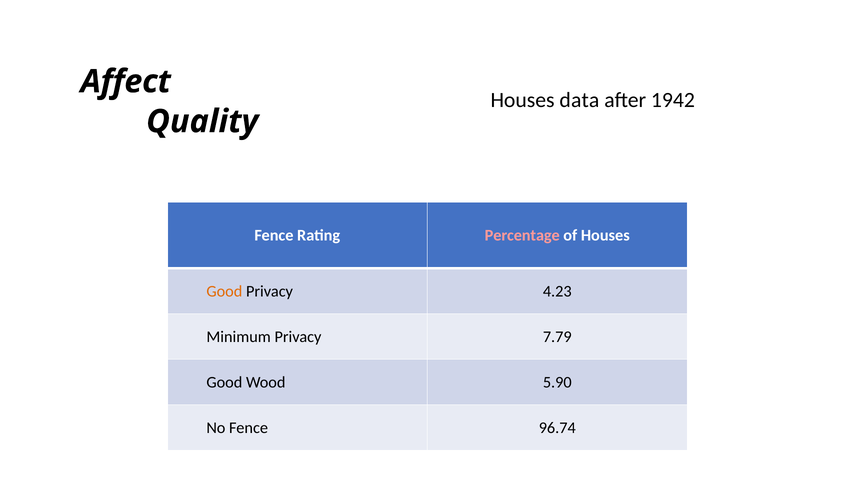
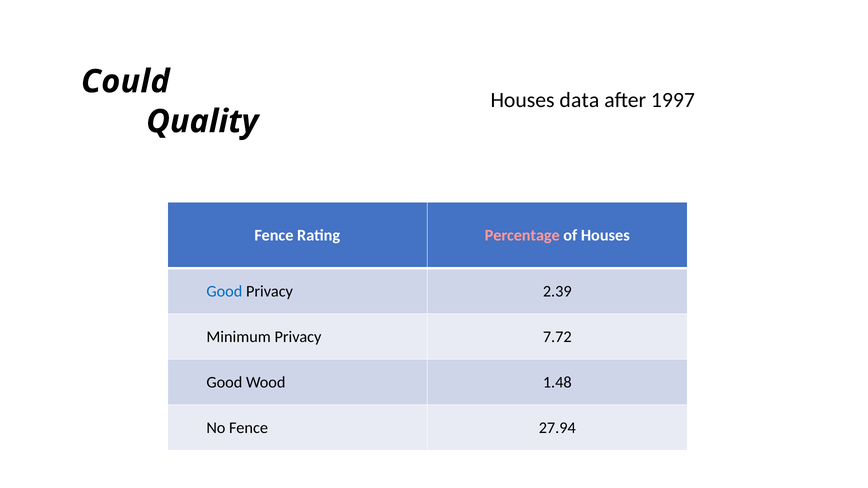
Affect: Affect -> Could (125, 82)
1942: 1942 -> 1997 (673, 100)
Good colour: orange -> blue (224, 291)
4.23: 4.23 -> 2.39 (557, 291)
7.79: 7.79 -> 7.72 (557, 337)
5.90: 5.90 -> 1.48 (557, 382)
96.74: 96.74 -> 27.94 (557, 428)
